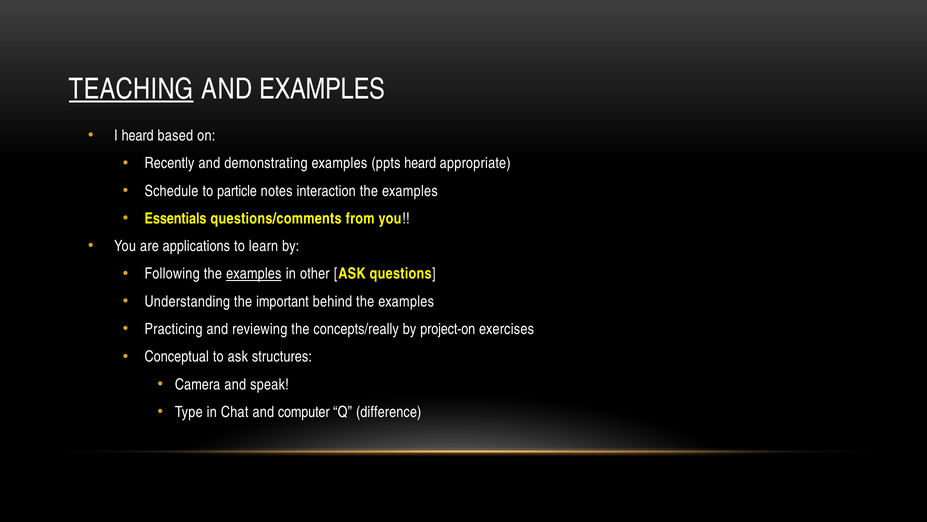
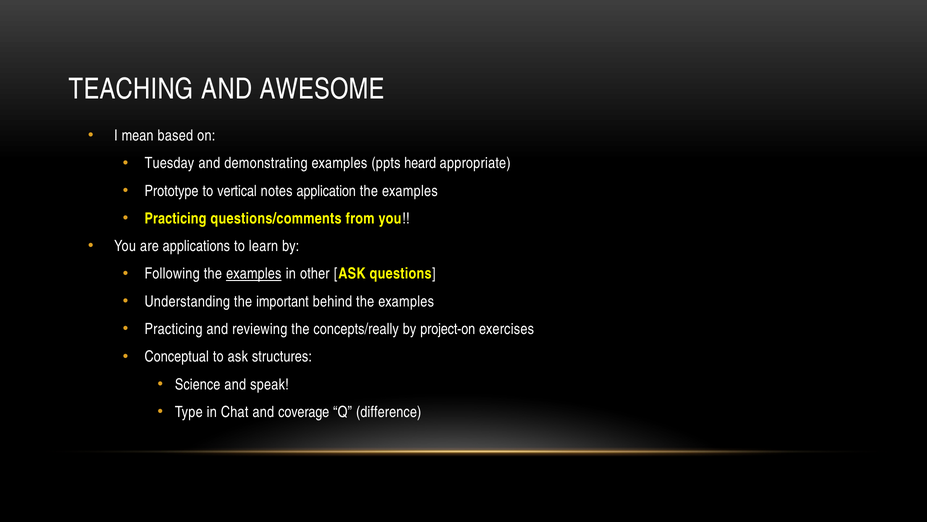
TEACHING underline: present -> none (131, 89)
AND EXAMPLES: EXAMPLES -> AWESOME (322, 89)
I heard: heard -> mean (138, 135)
Recently: Recently -> Tuesday (169, 163)
Schedule: Schedule -> Prototype (172, 191)
particle: particle -> vertical (237, 191)
interaction: interaction -> application (326, 191)
Essentials: Essentials -> Practicing (175, 218)
Camera: Camera -> Science (198, 384)
computer: computer -> coverage (304, 412)
